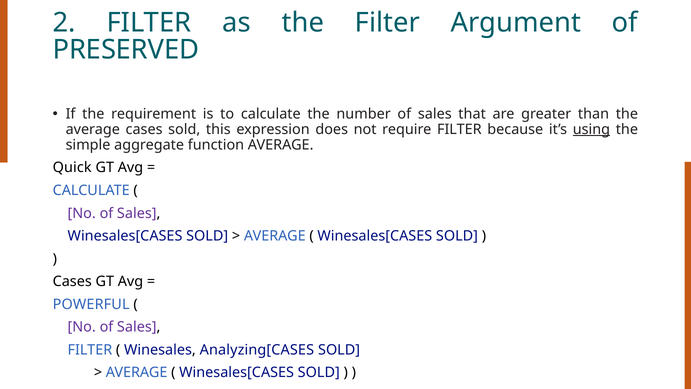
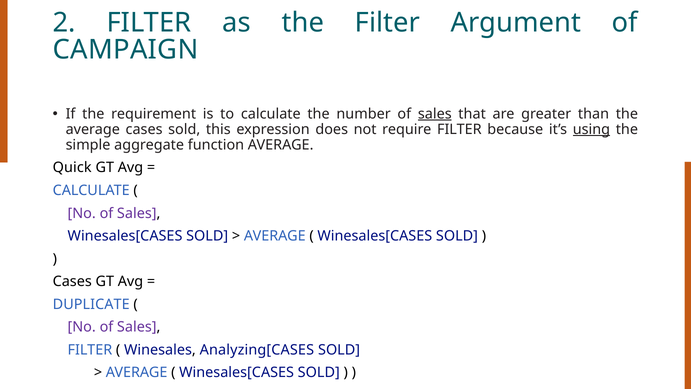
PRESERVED: PRESERVED -> CAMPAIGN (126, 50)
sales underline: none -> present (435, 114)
POWERFUL: POWERFUL -> DUPLICATE (91, 304)
